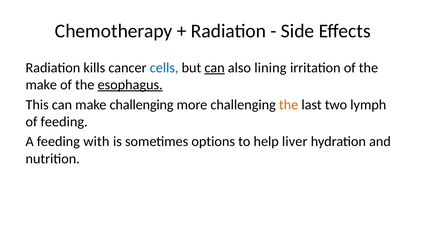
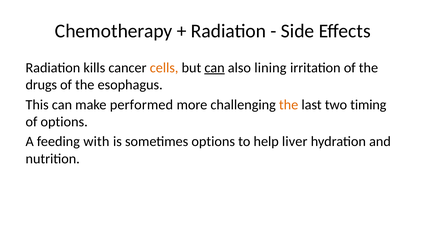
cells colour: blue -> orange (164, 68)
make: make -> drugs (41, 85)
esophagus underline: present -> none (130, 85)
make challenging: challenging -> performed (141, 104)
lymph: lymph -> timing (368, 104)
of feeding: feeding -> options (64, 122)
